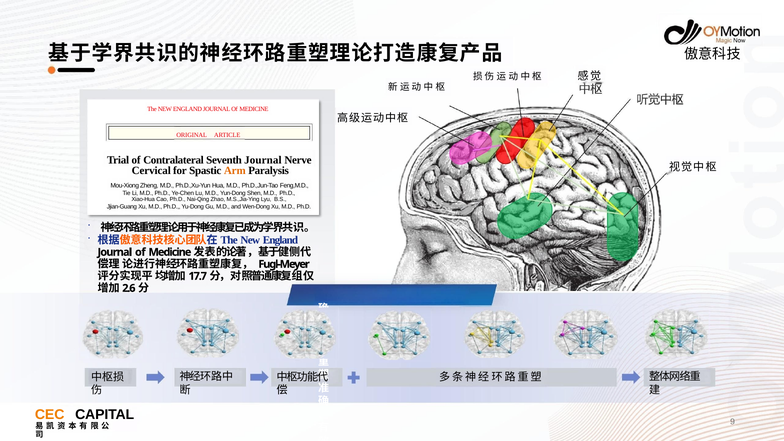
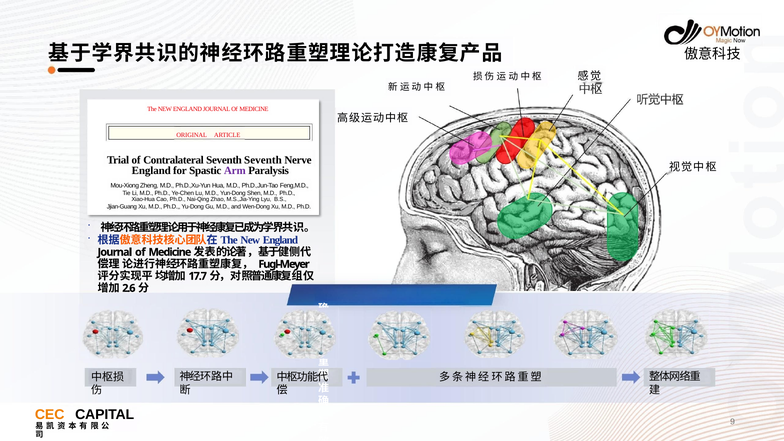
Seventh Journal: Journal -> Seventh (263, 160)
Cervical: Cervical -> England (151, 170)
Arm colour: orange -> purple (235, 170)
